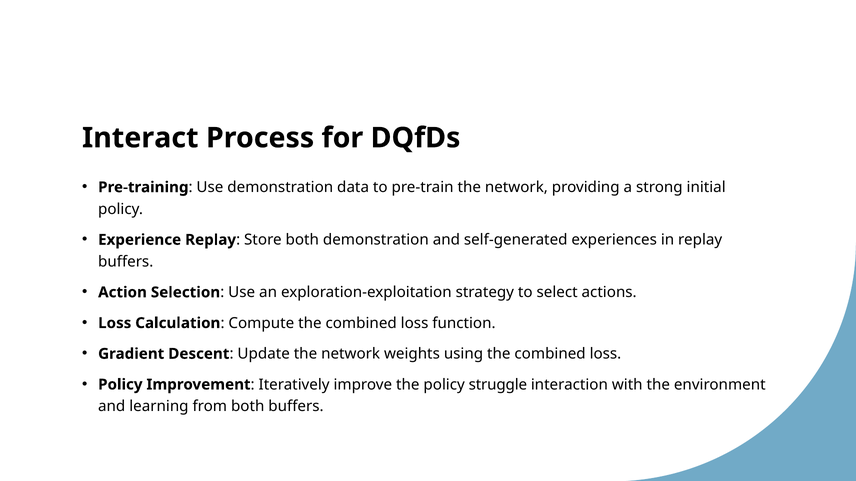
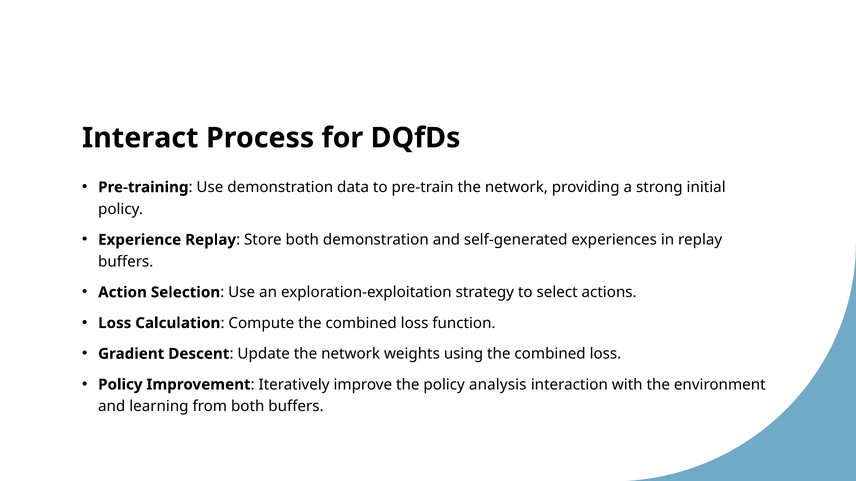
struggle: struggle -> analysis (498, 385)
